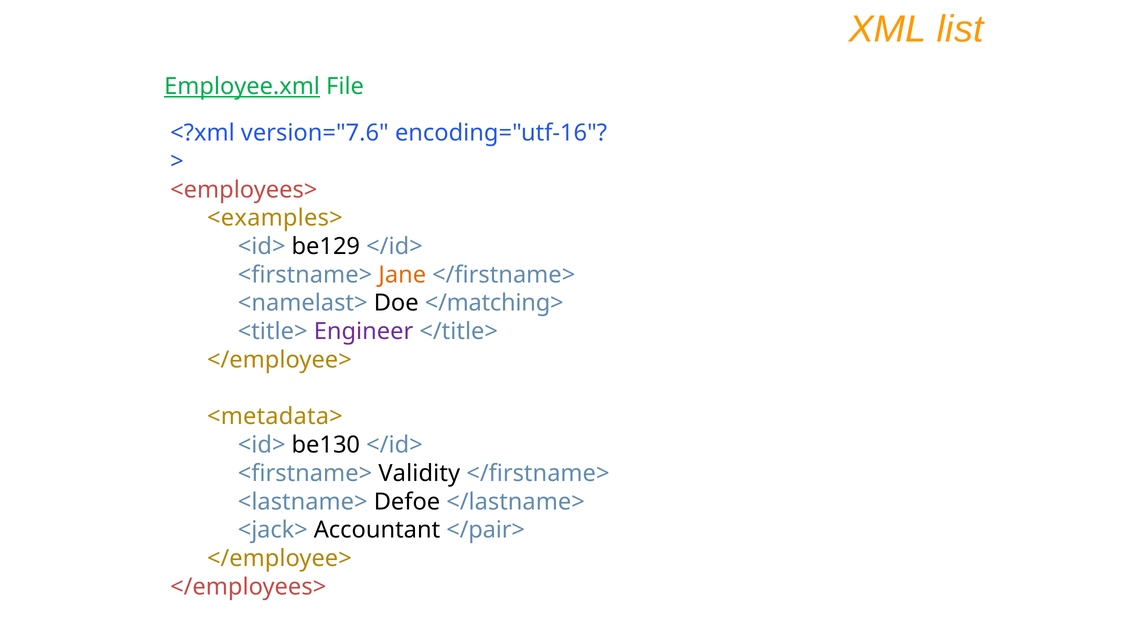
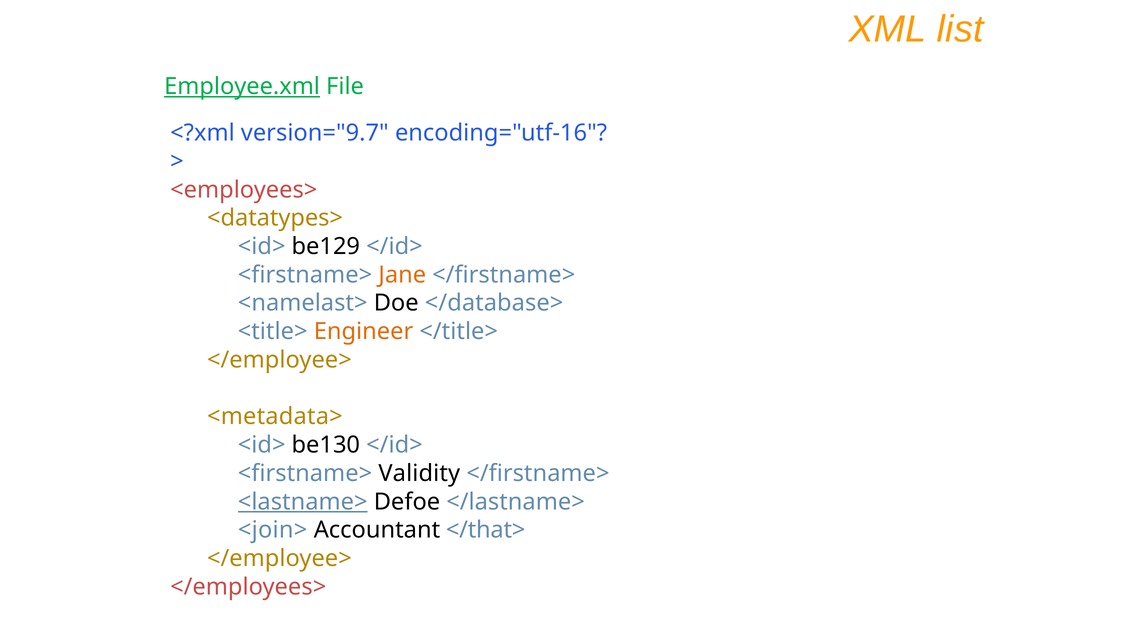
version="7.6: version="7.6 -> version="9.7 (315, 133)
<examples>: <examples> -> <datatypes> (275, 218)
</matching>: </matching> -> </database> (494, 303)
Engineer colour: purple -> orange (364, 332)
<lastname> underline: none -> present (303, 502)
<jack>: <jack> -> <join> (273, 530)
</pair>: </pair> -> </that> (486, 530)
